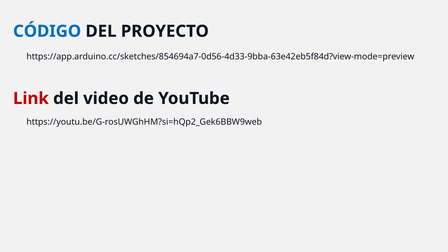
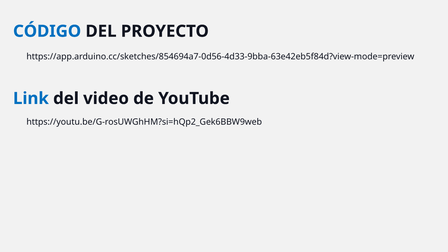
Link colour: red -> blue (31, 98)
